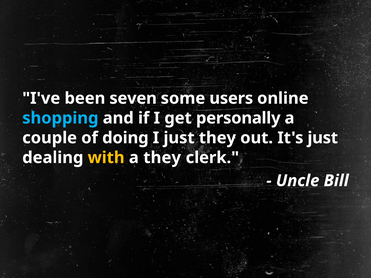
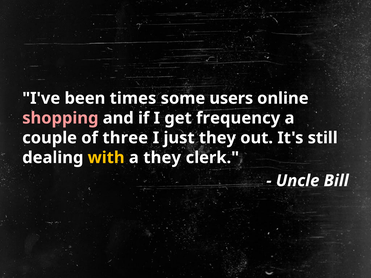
seven: seven -> times (133, 98)
shopping colour: light blue -> pink (60, 118)
personally: personally -> frequency (238, 118)
doing: doing -> three (125, 138)
It's just: just -> still (323, 138)
